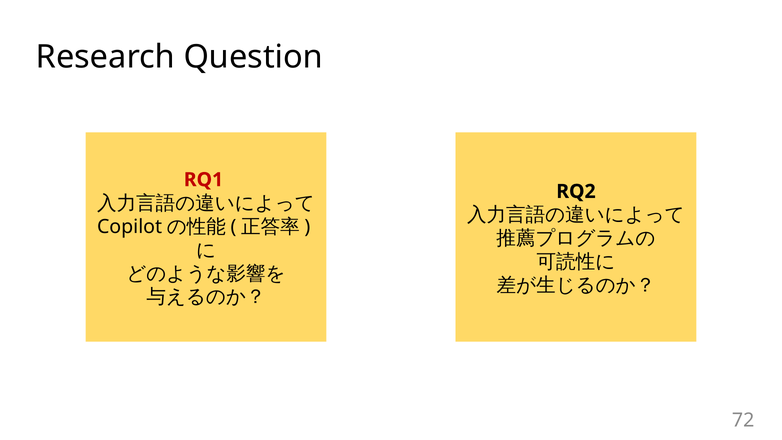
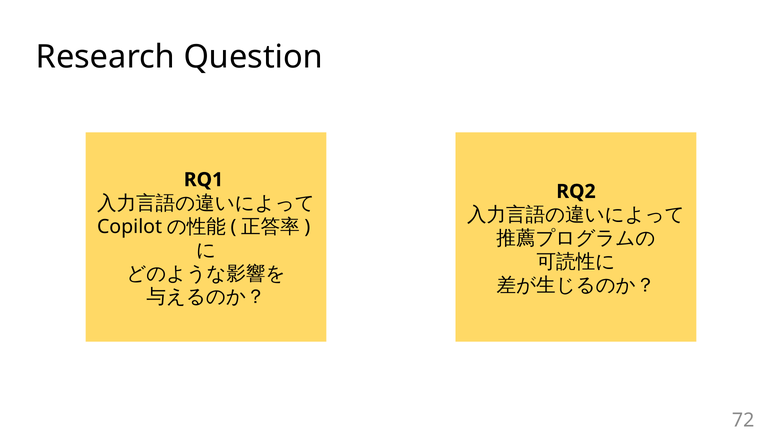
RQ1 colour: red -> black (203, 180)
